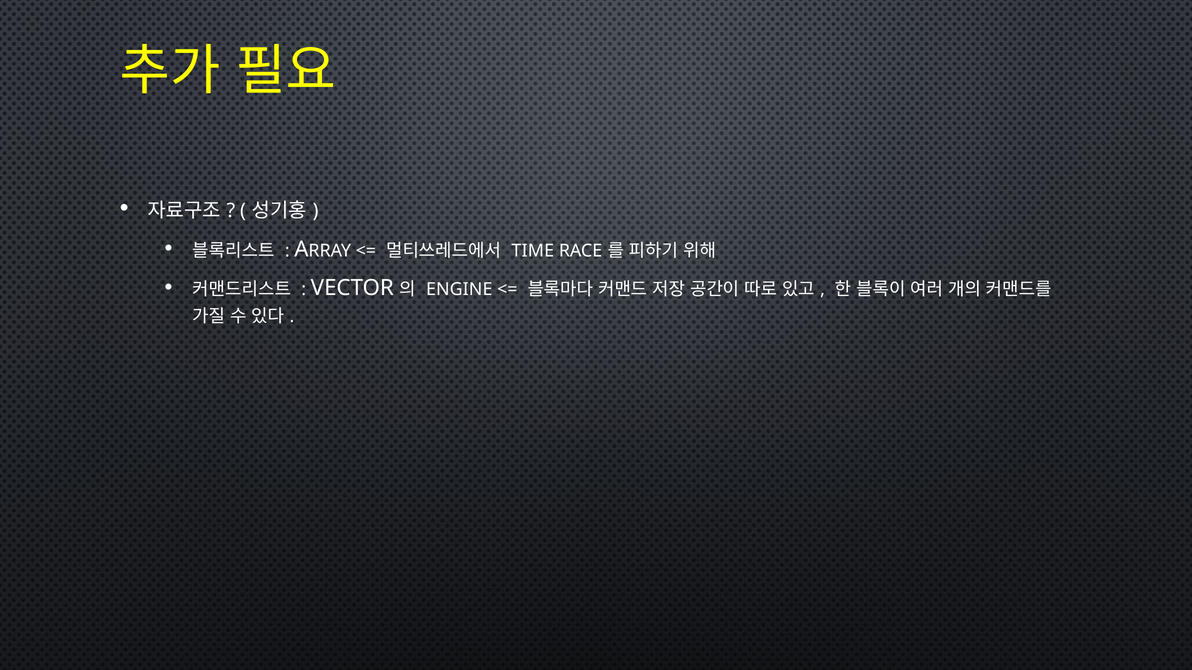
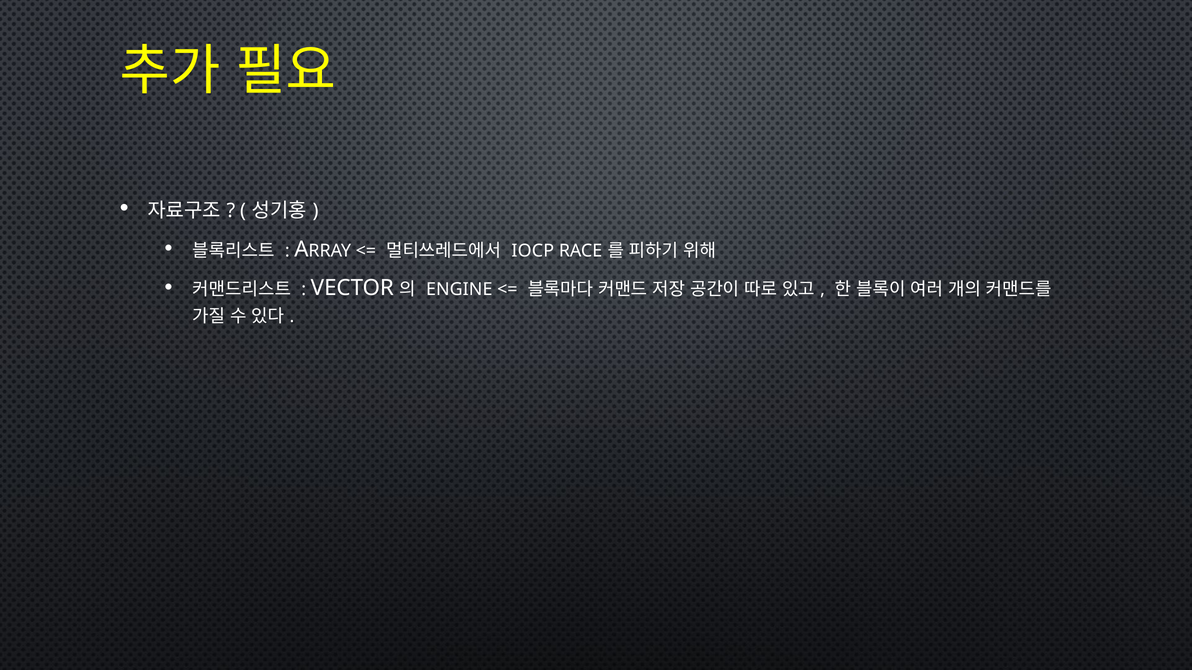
TIME: TIME -> IOCP (533, 251)
